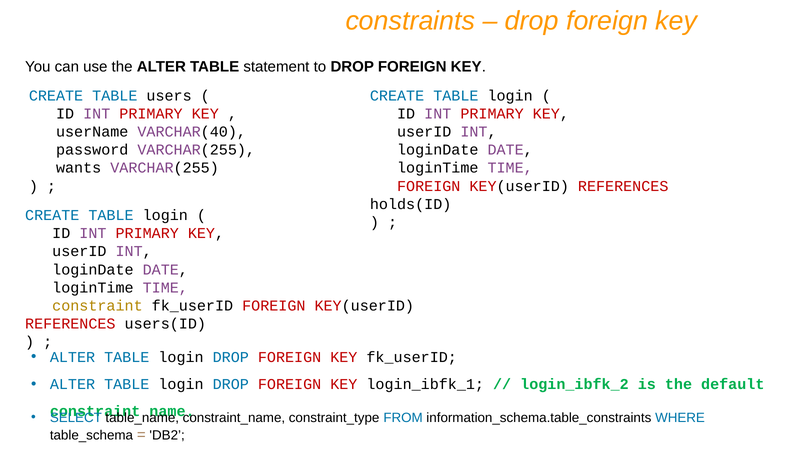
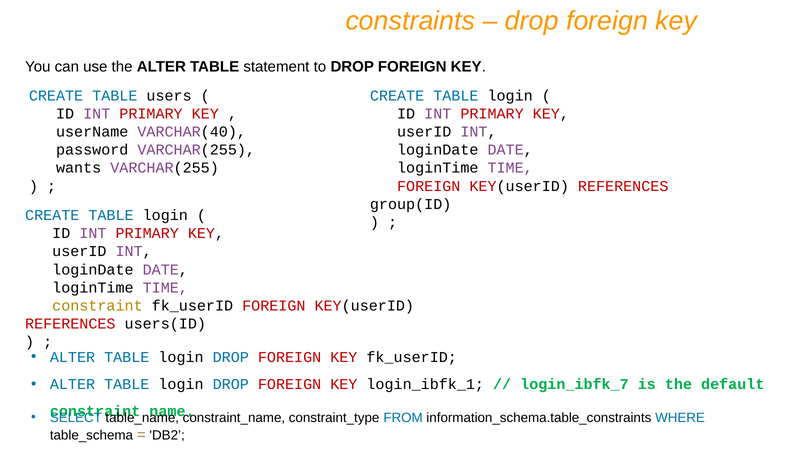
holds(ID: holds(ID -> group(ID (411, 204)
login_ibfk_2: login_ibfk_2 -> login_ibfk_7 (574, 385)
